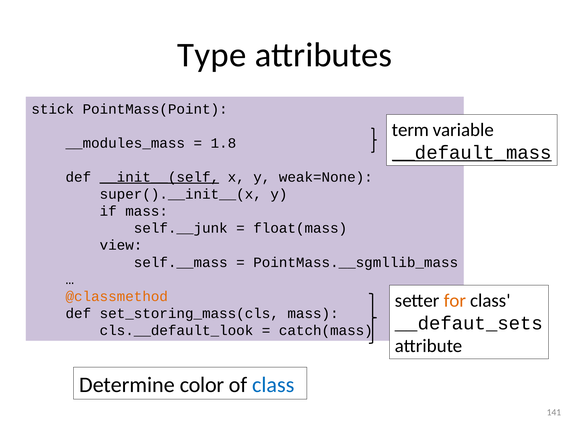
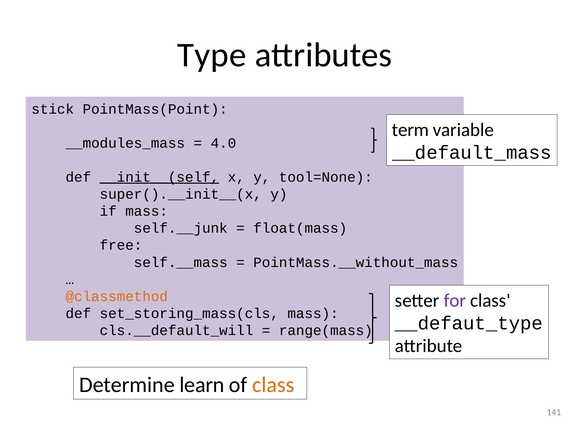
1.8: 1.8 -> 4.0 (223, 143)
__default_mass underline: present -> none (472, 153)
weak=None: weak=None -> tool=None (326, 177)
view: view -> free (121, 246)
PointMass.__sgmllib_mass: PointMass.__sgmllib_mass -> PointMass.__without_mass (356, 263)
for colour: orange -> purple (455, 301)
__defaut_sets: __defaut_sets -> __defaut_type (469, 324)
cls.__default_look: cls.__default_look -> cls.__default_will (176, 331)
catch(mass: catch(mass -> range(mass (326, 331)
color: color -> learn (202, 385)
class colour: blue -> orange (273, 385)
